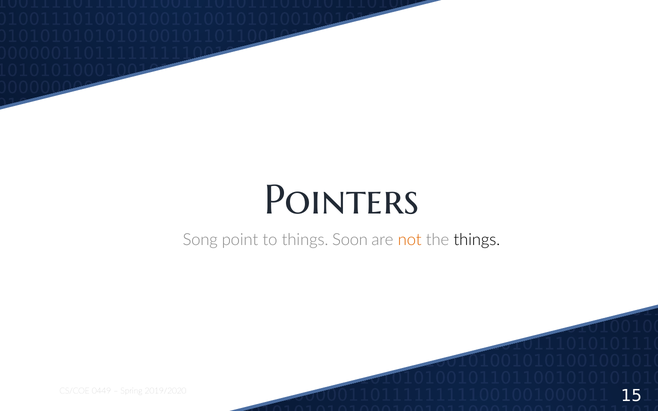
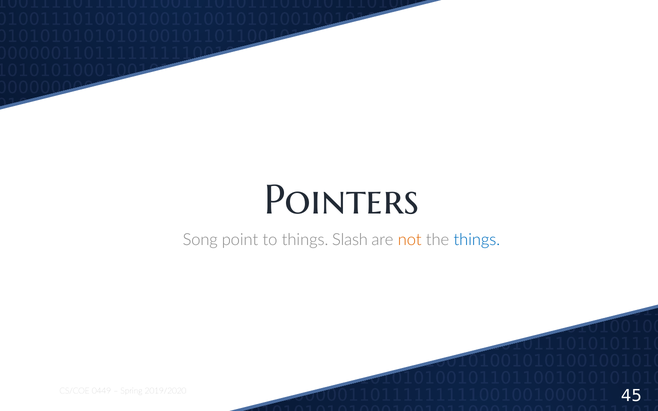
Soon: Soon -> Slash (350, 240)
things colour: black -> blue (477, 240)
15: 15 -> 45 (631, 396)
